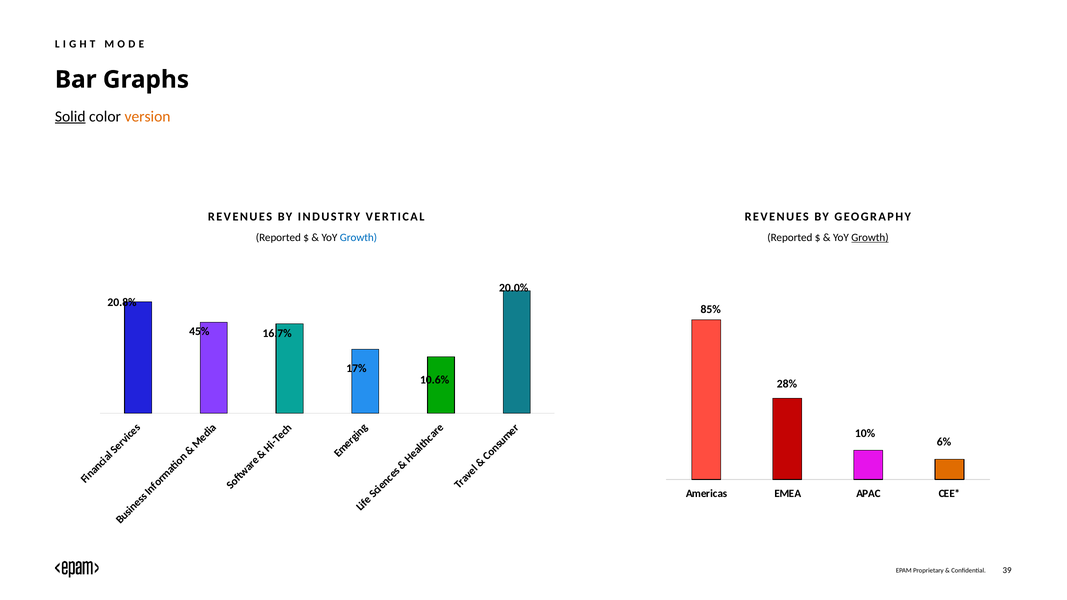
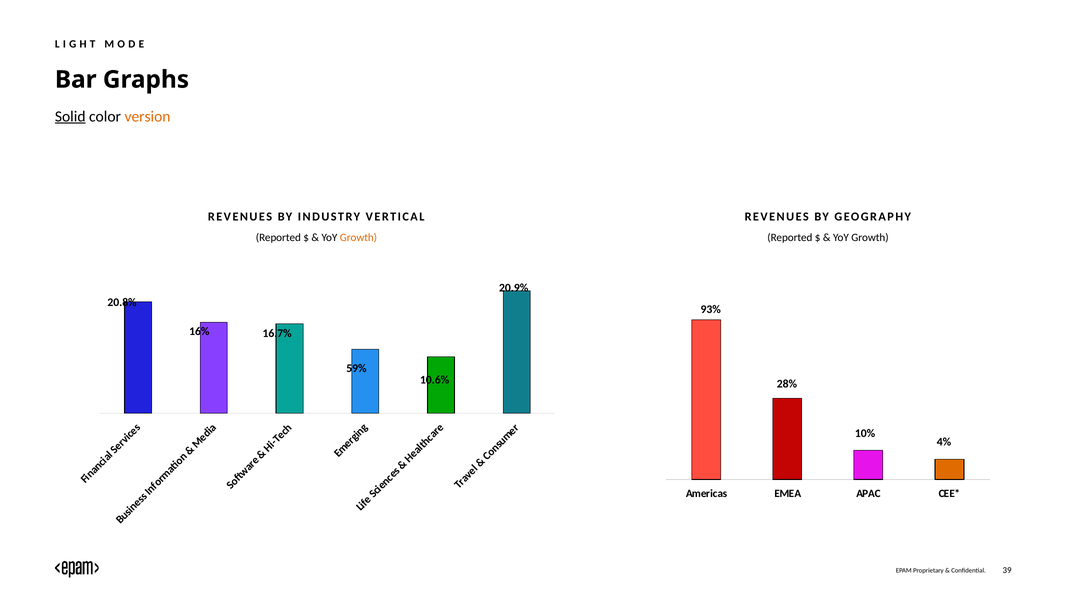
Growth colour: blue -> orange (358, 238)
Growth underline: present -> none (870, 238)
20.0%: 20.0% -> 20.9% (514, 288)
85%: 85% -> 93% (711, 310)
45%: 45% -> 16% (199, 332)
17%: 17% -> 59% (356, 369)
6%: 6% -> 4% (944, 442)
